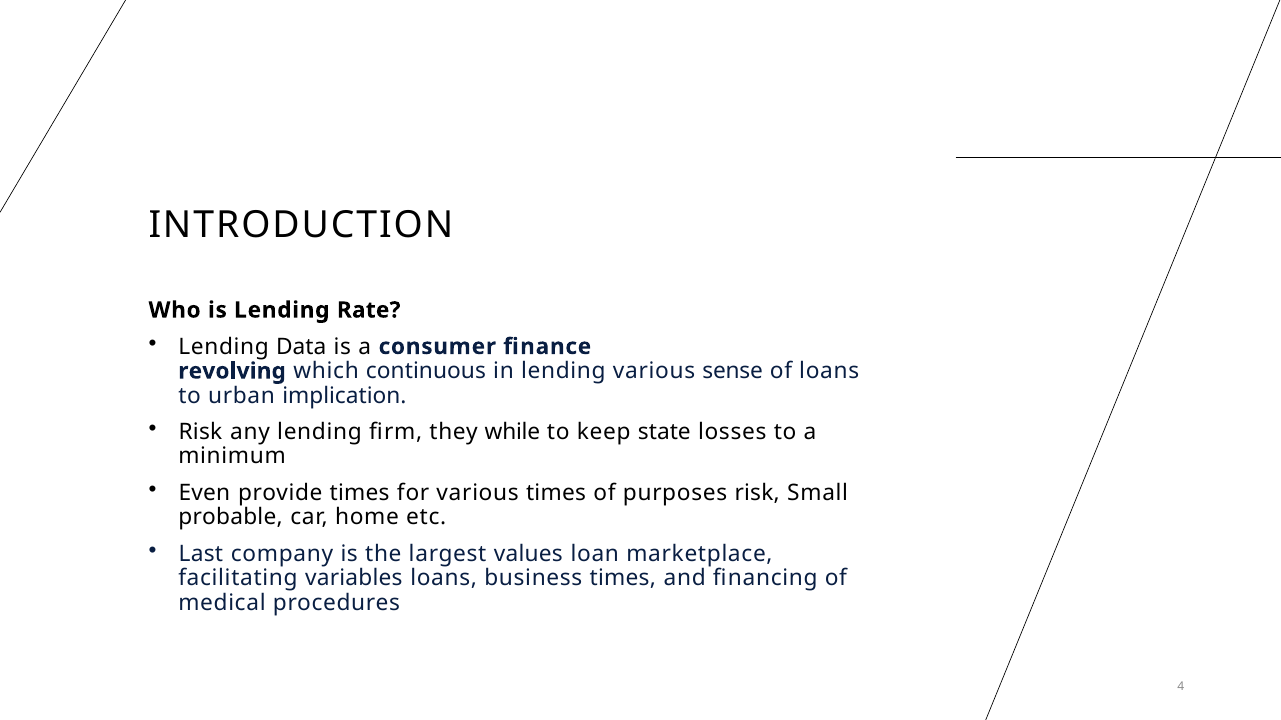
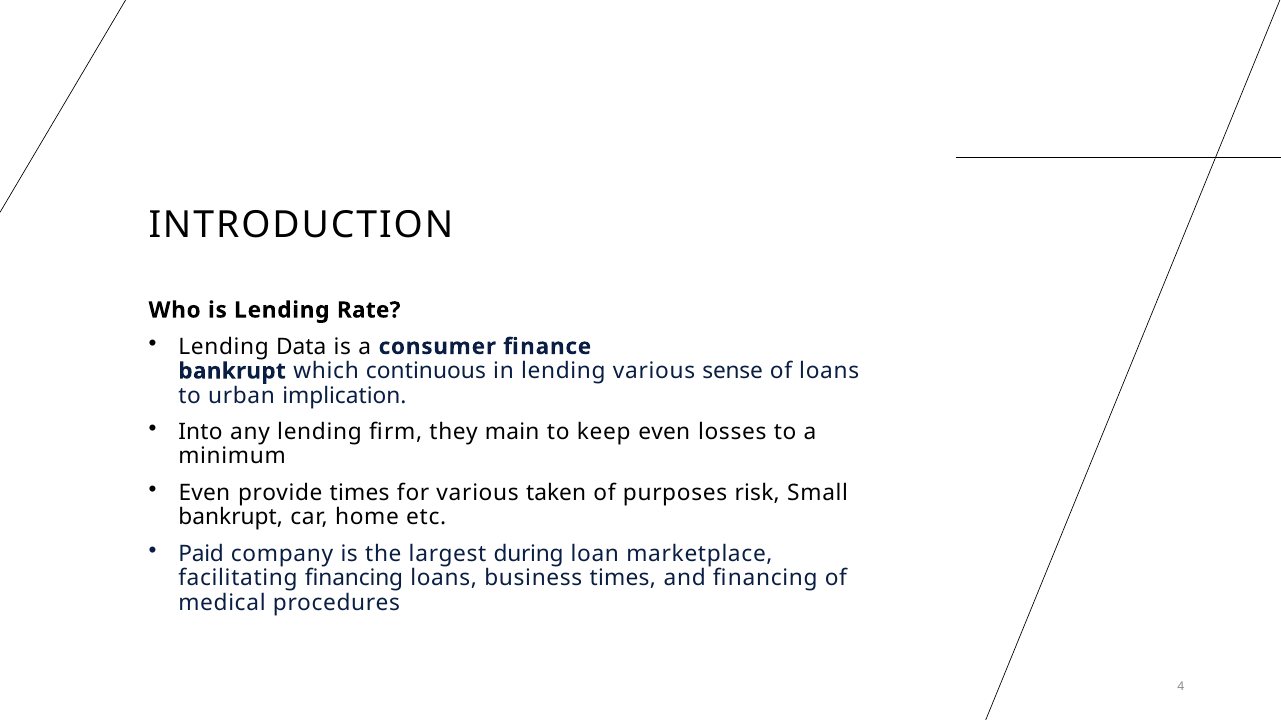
revolving: revolving -> bankrupt (232, 371)
Risk: Risk -> Into (200, 432)
while: while -> main (512, 432)
keep state: state -> even (664, 432)
various times: times -> taken (556, 493)
probable: probable -> bankrupt (231, 518)
Last: Last -> Paid (201, 554)
values: values -> during (529, 554)
facilitating variables: variables -> financing (354, 579)
